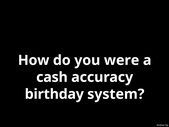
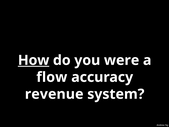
How underline: none -> present (34, 60)
cash: cash -> flow (52, 77)
birthday: birthday -> revenue (54, 94)
